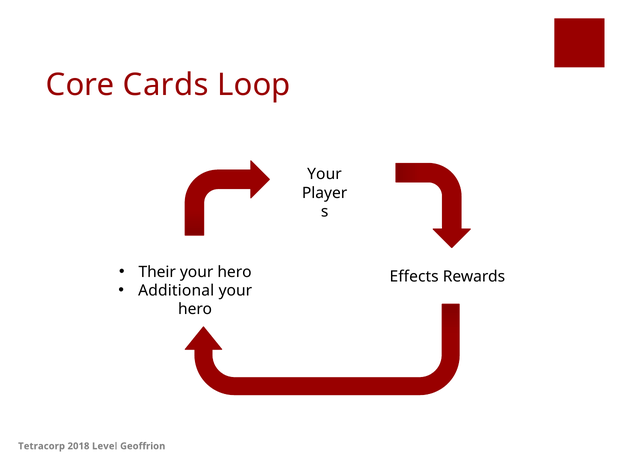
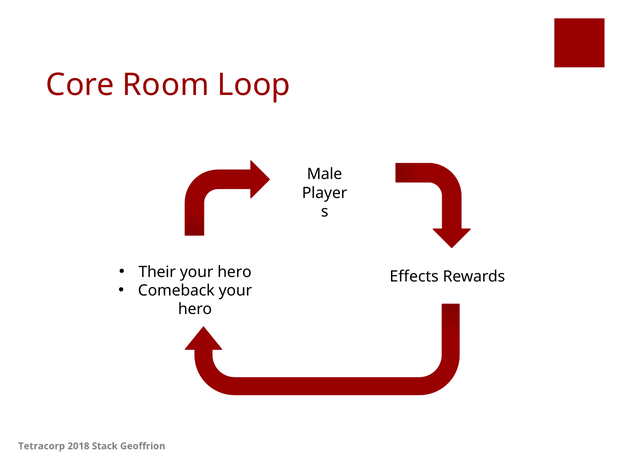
Cards: Cards -> Room (166, 85)
Your: Your -> Male (325, 174)
Additional: Additional -> Comeback (176, 291)
Level: Level -> Stack (105, 446)
